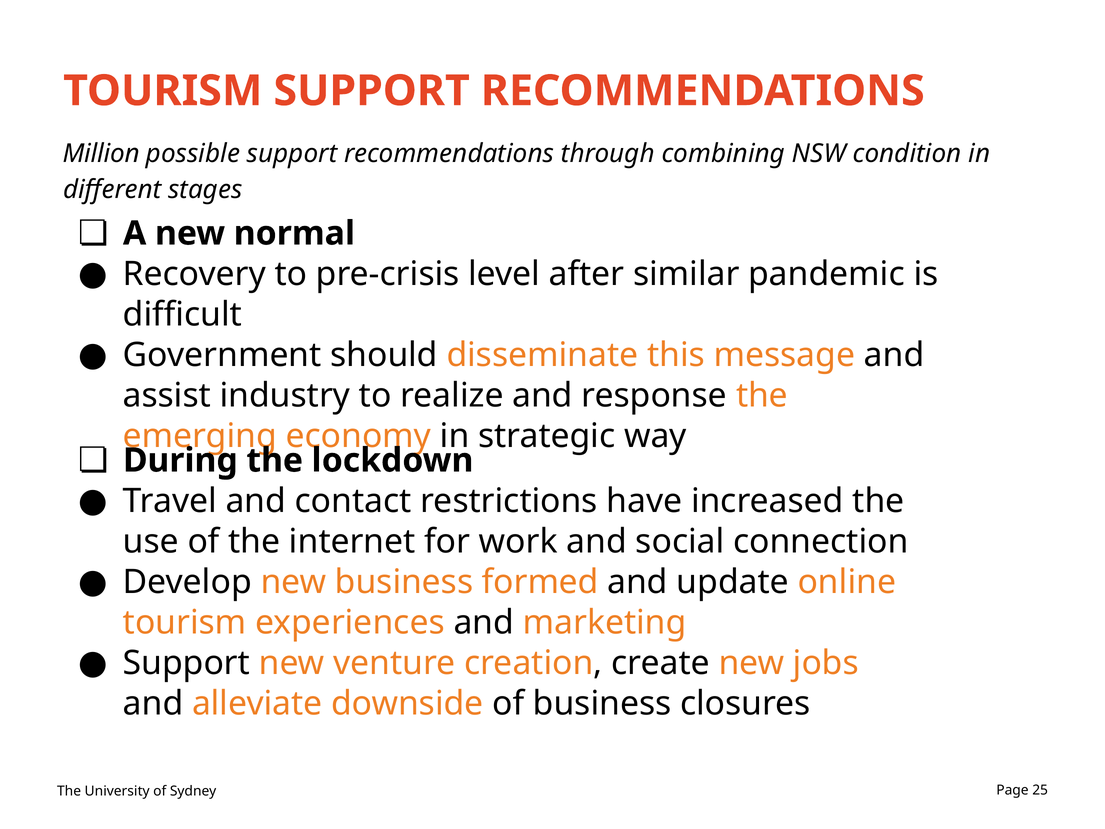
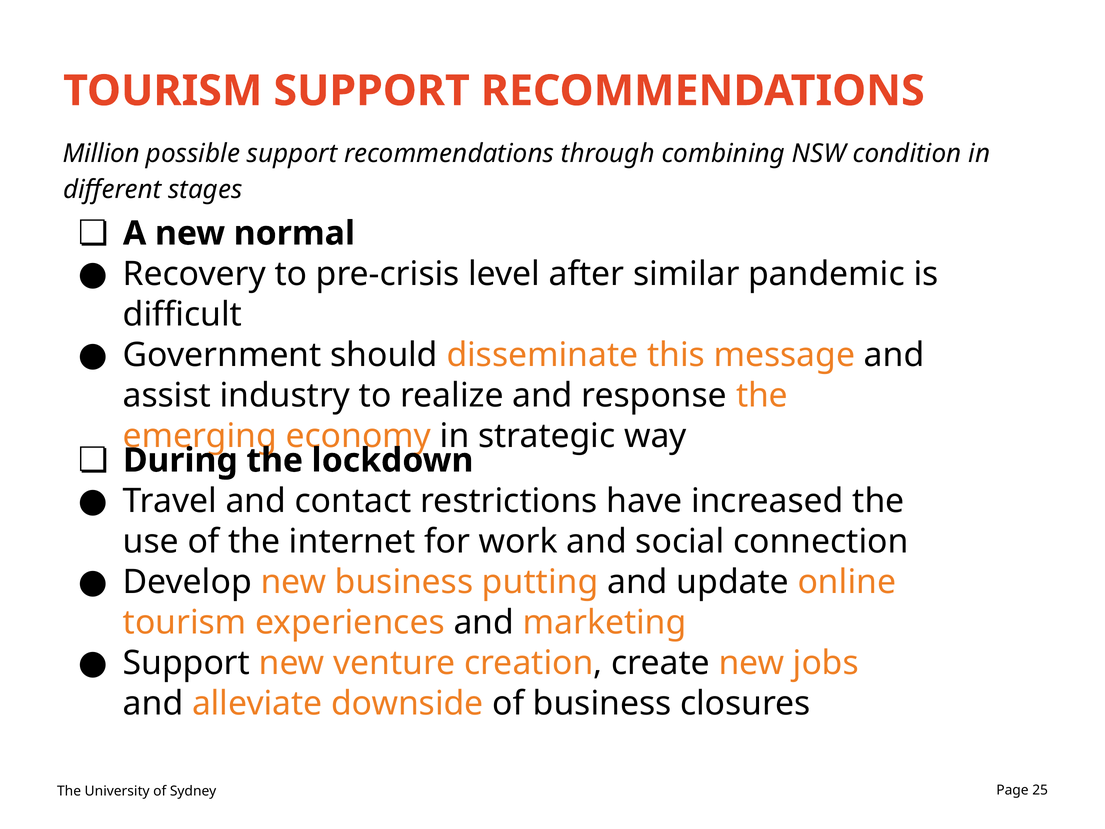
formed: formed -> putting (540, 582)
